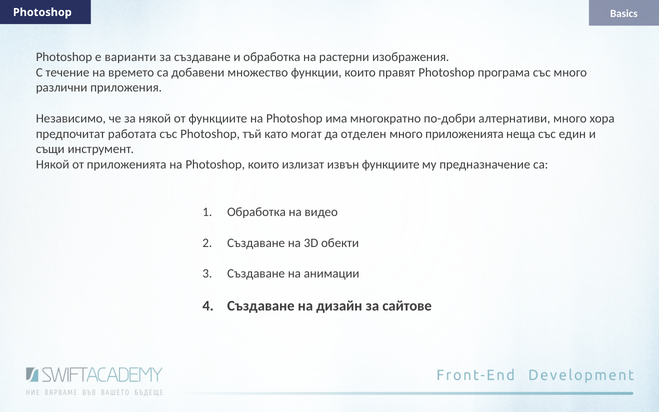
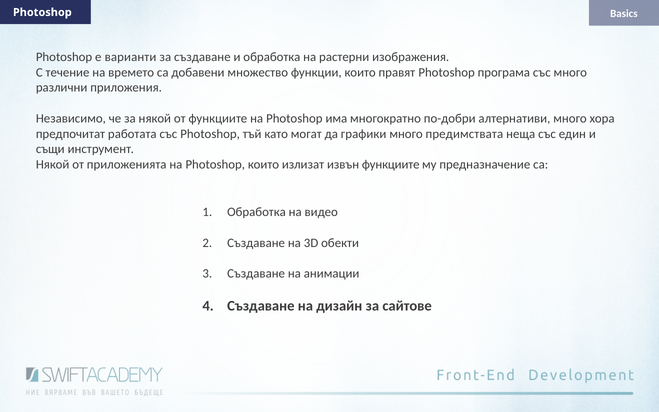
отделен: отделен -> графики (364, 134)
много приложенията: приложенията -> предимствата (464, 134)
